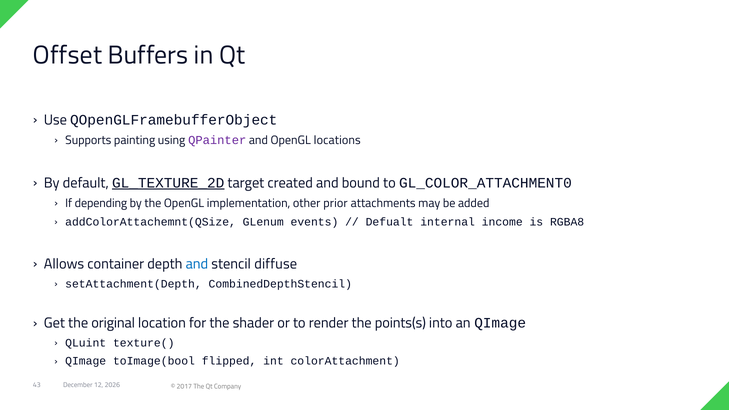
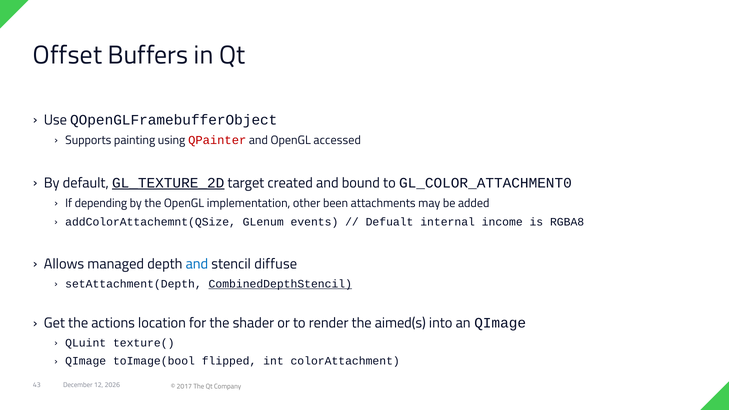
QPainter colour: purple -> red (217, 140)
locations: locations -> accessed (337, 140)
prior: prior -> been (336, 203)
container: container -> managed (116, 264)
CombinedDepthStencil underline: none -> present (280, 284)
original: original -> actions (113, 323)
points(s: points(s -> aimed(s (400, 323)
